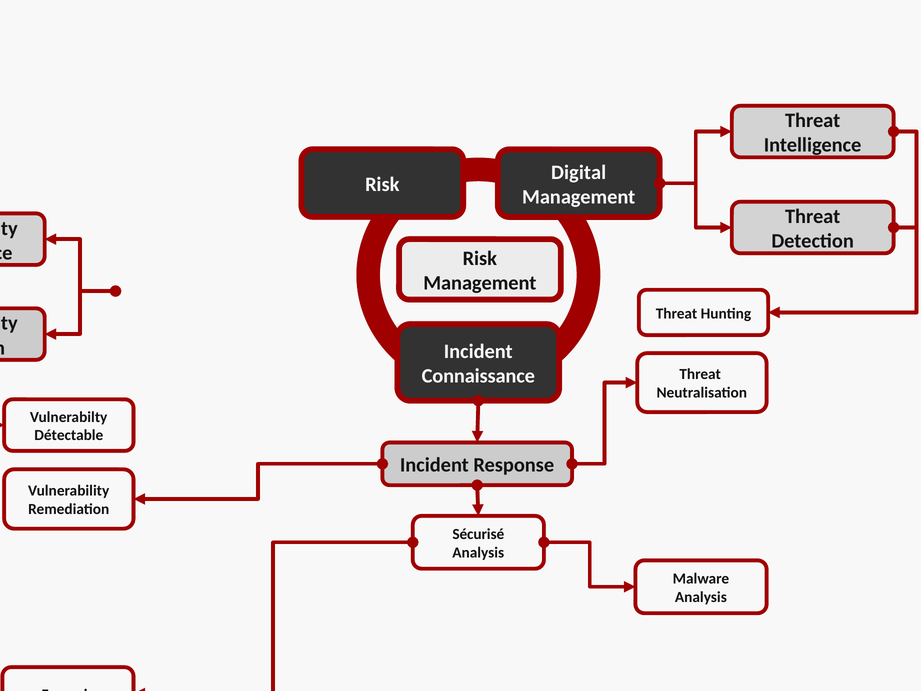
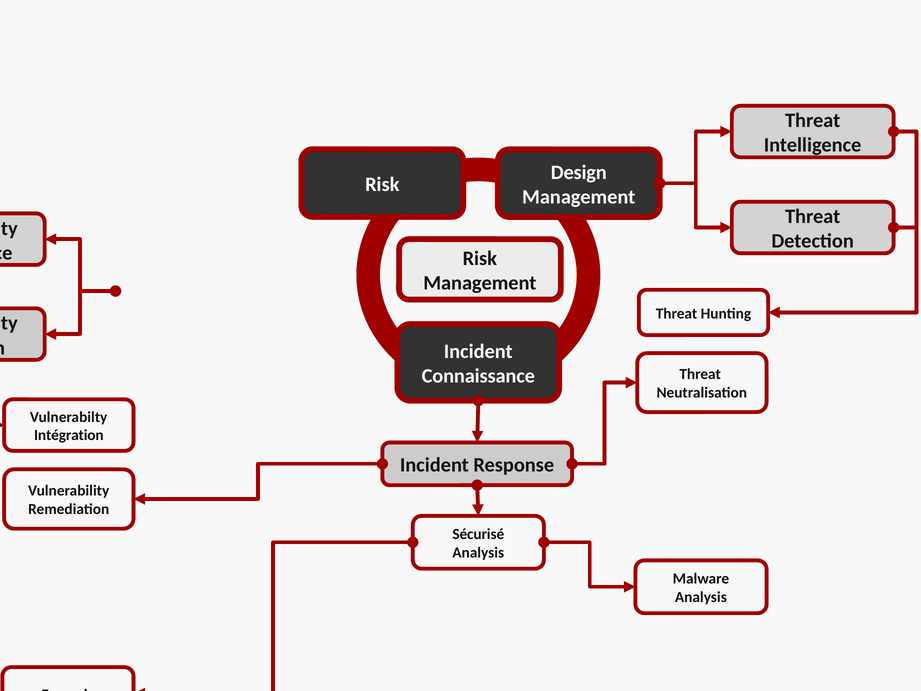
Digital: Digital -> Design (579, 172)
Détectable: Détectable -> Intégration (69, 435)
